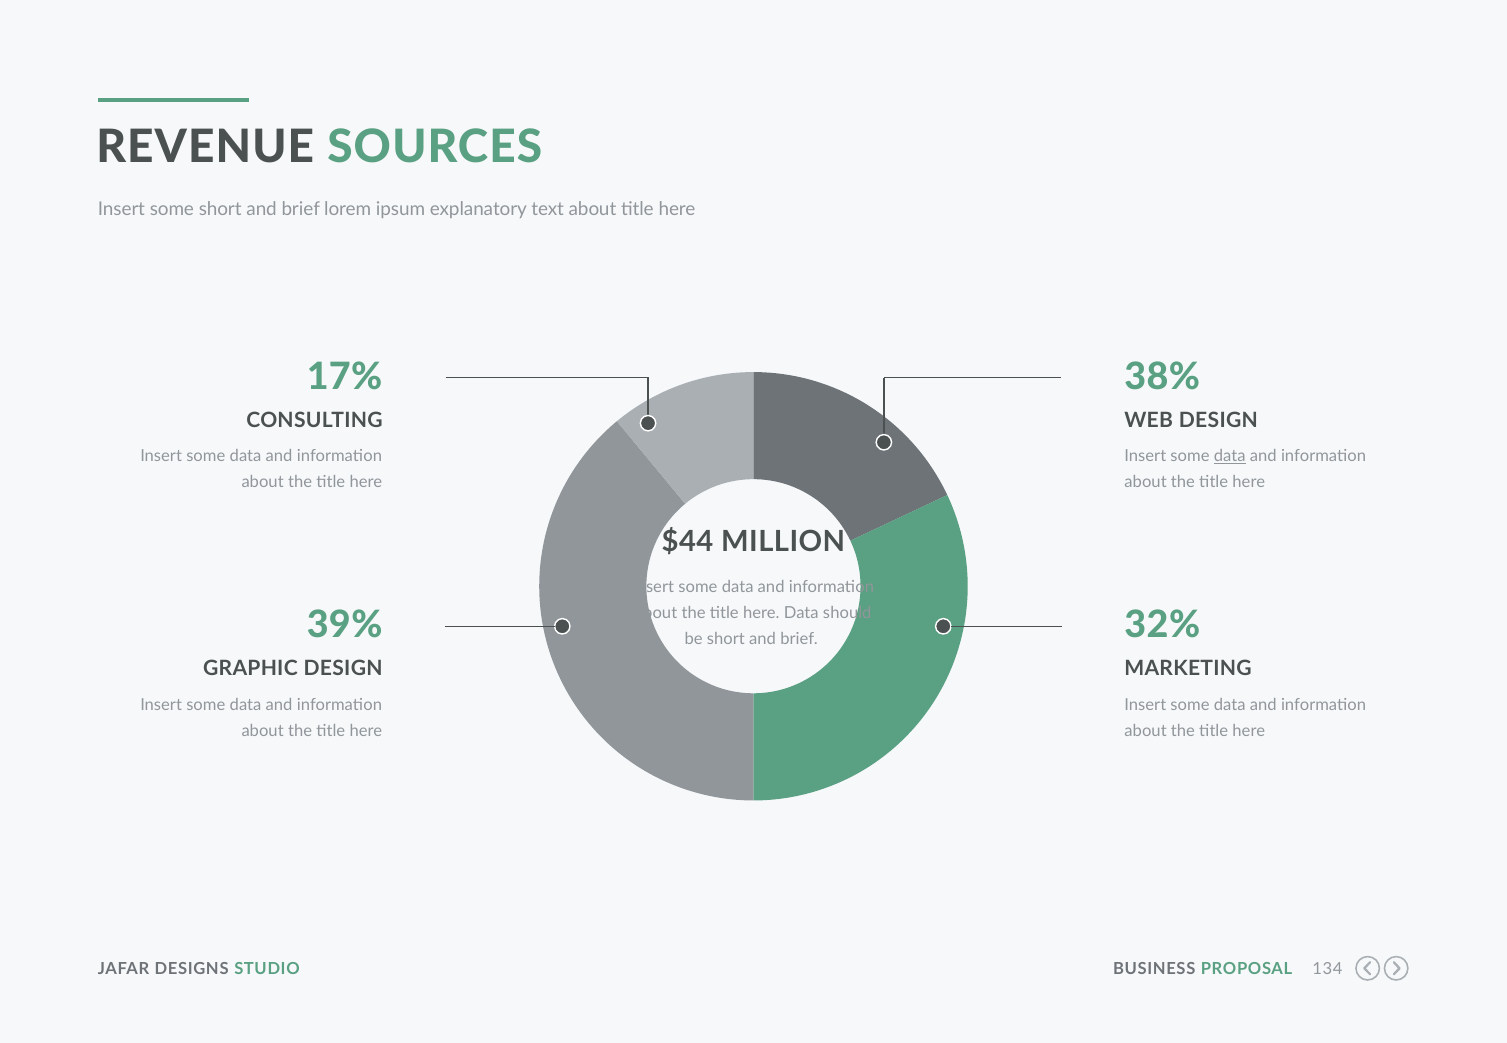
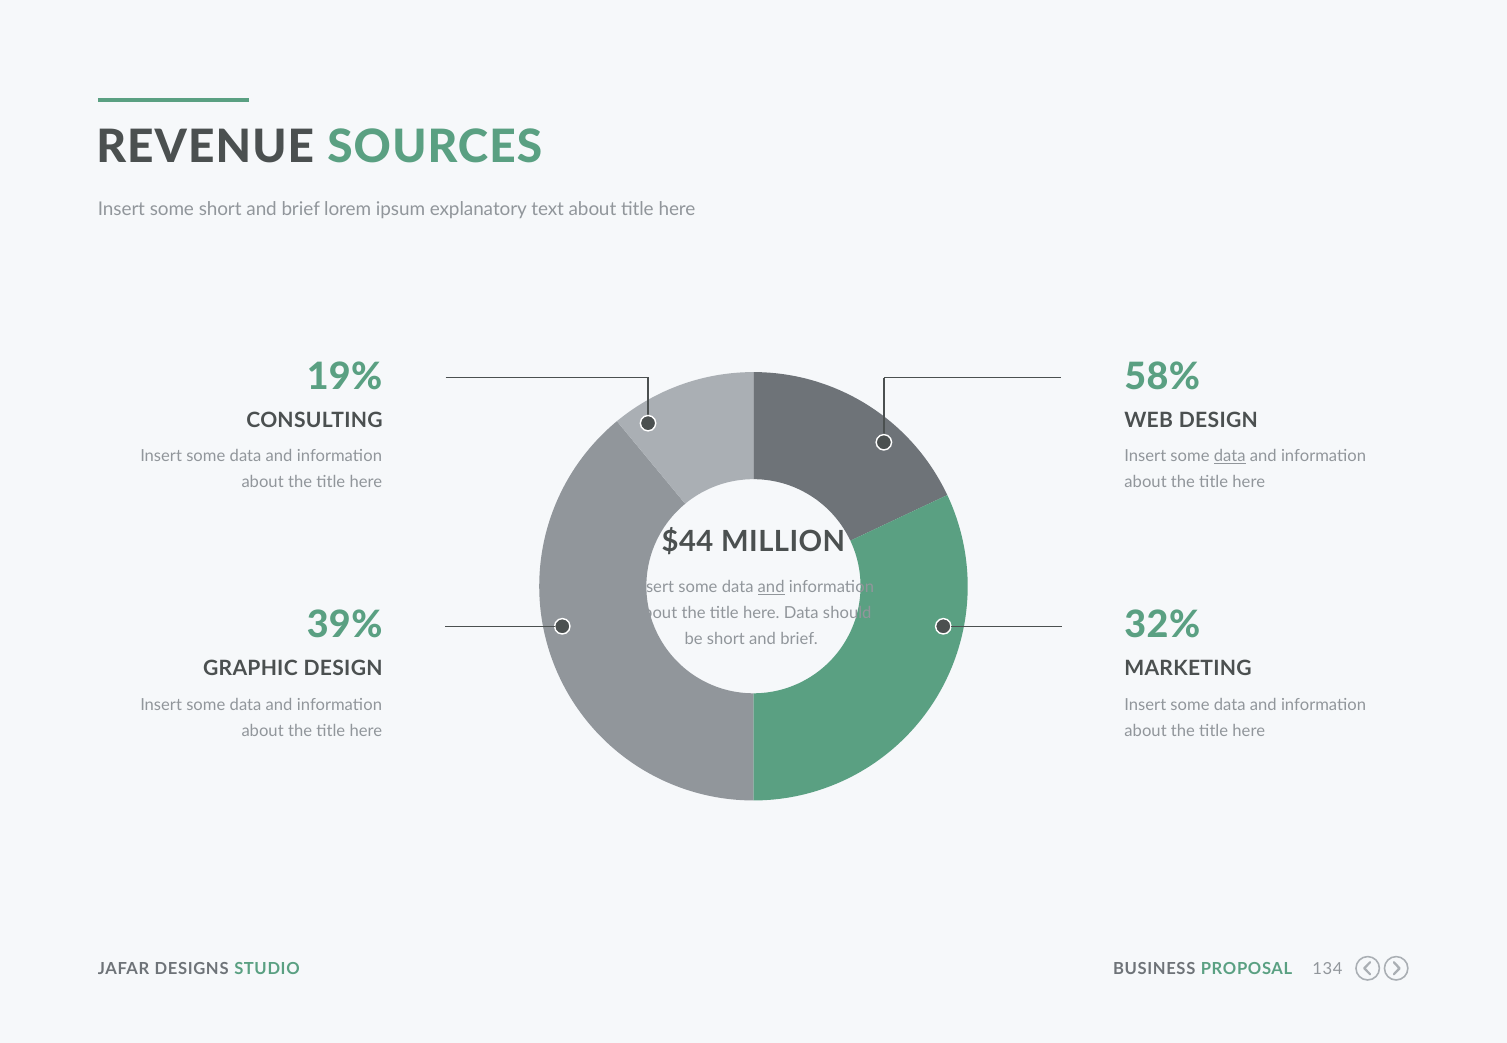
17%: 17% -> 19% (345, 377)
38%: 38% -> 58% (1162, 377)
and underline: none -> present (771, 587)
